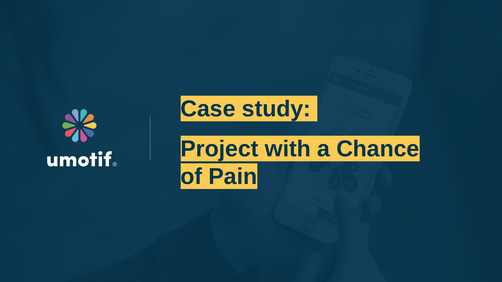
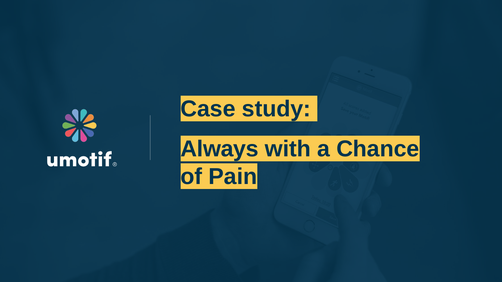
Project: Project -> Always (220, 149)
